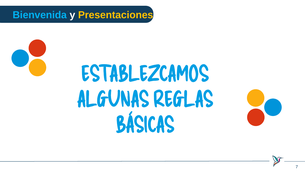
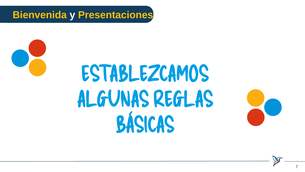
Bienvenida colour: light blue -> yellow (40, 15)
